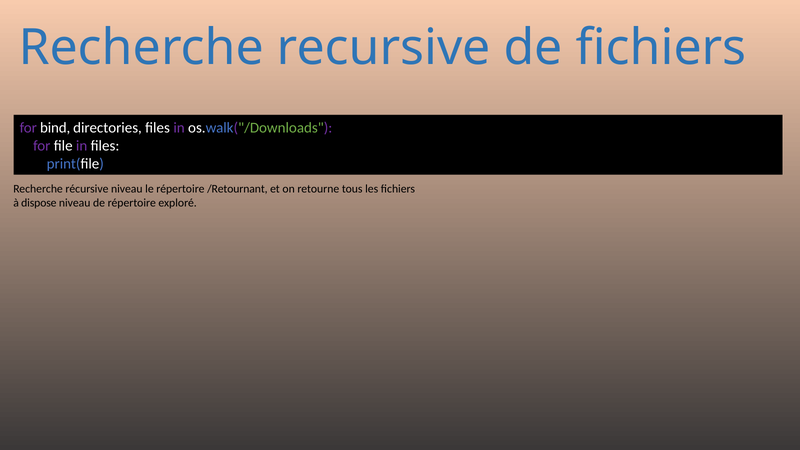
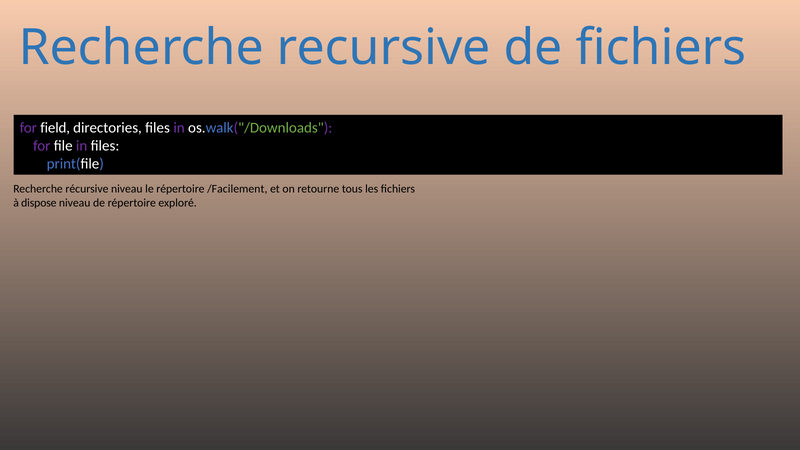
bind: bind -> field (55, 128)
/Retournant: /Retournant -> /Facilement (237, 189)
